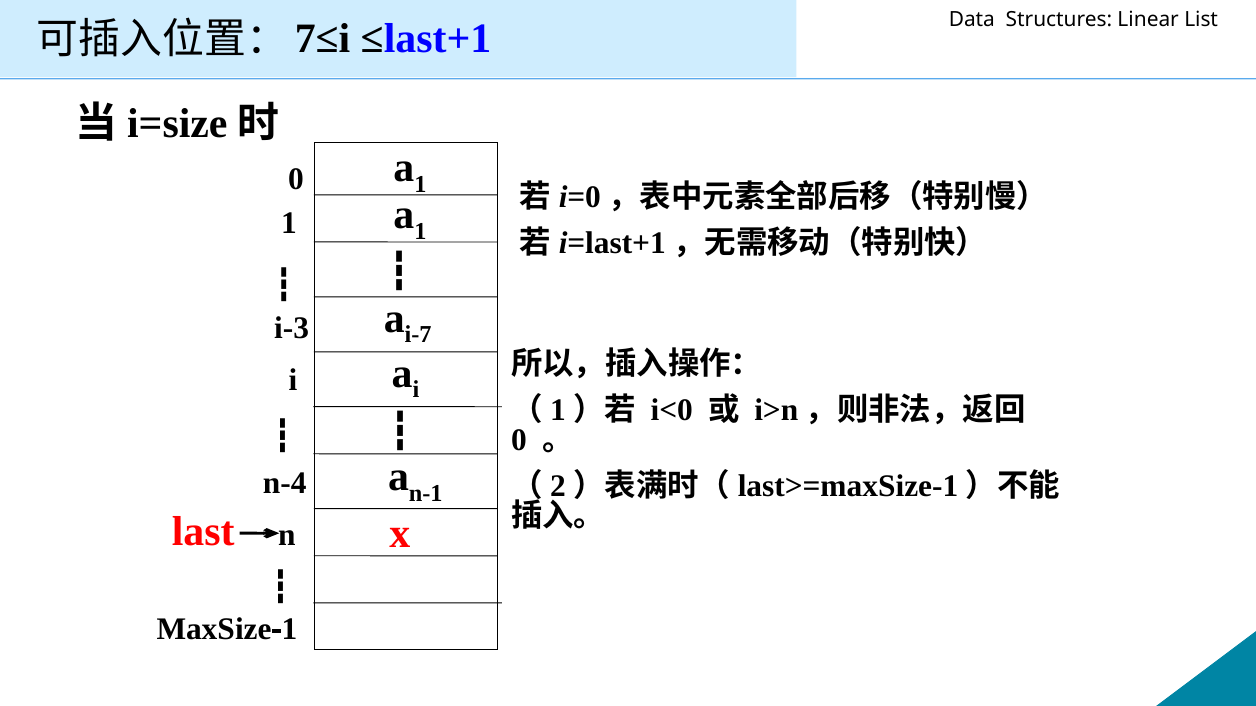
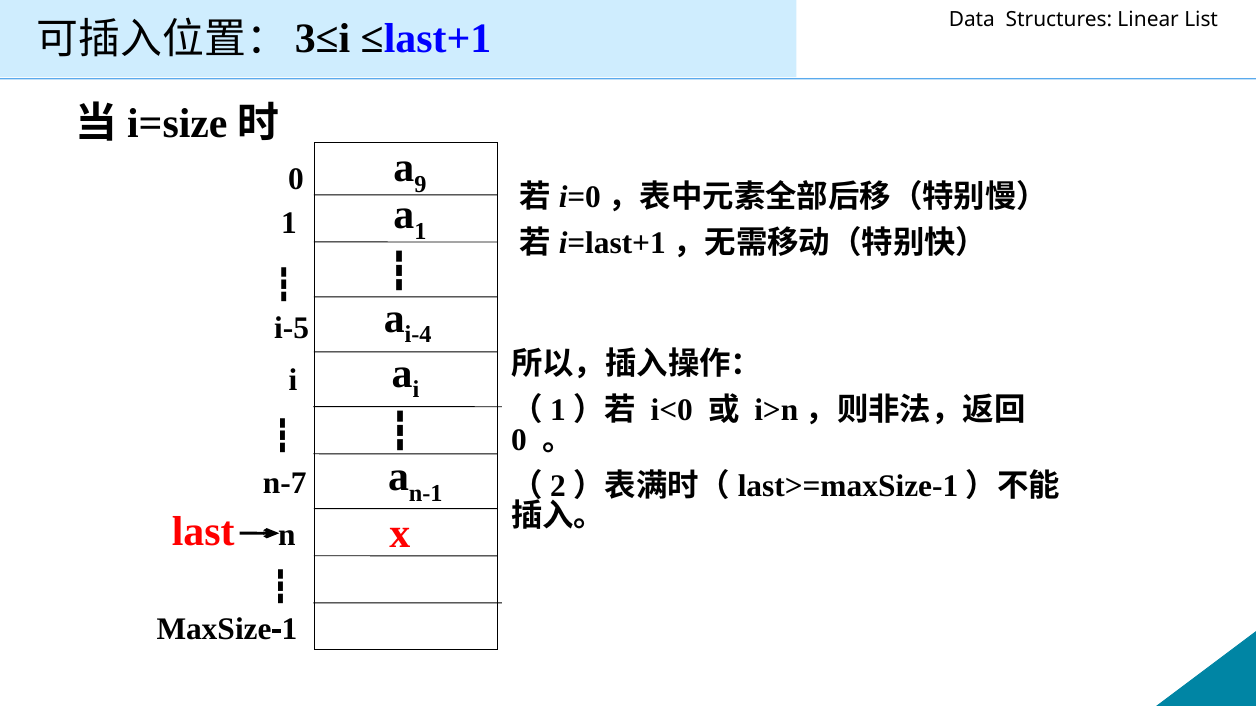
7≤i: 7≤i -> 3≤i (323, 39)
1: 1 -> 9 (420, 184)
i-7: i-7 -> i-4 (418, 335)
i-3: i-3 -> i-5 (292, 328)
n-4: n-4 -> n-7 (285, 484)
